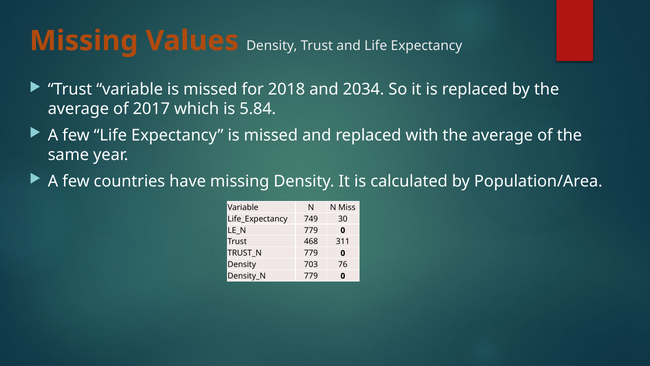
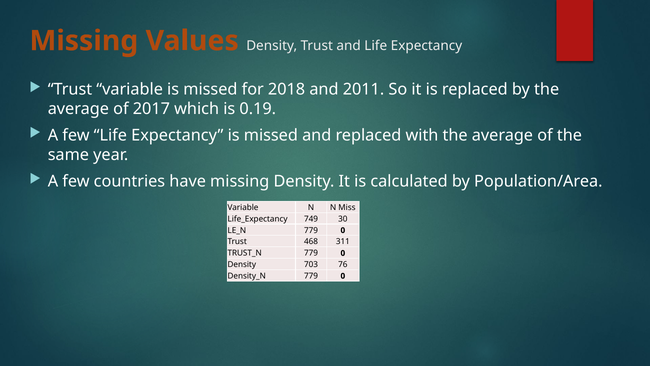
2034: 2034 -> 2011 (364, 90)
5.84: 5.84 -> 0.19 (258, 109)
